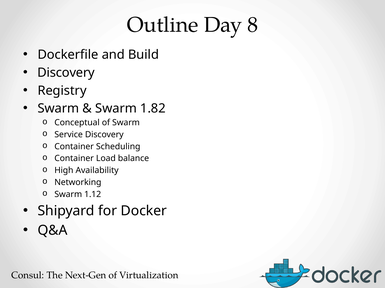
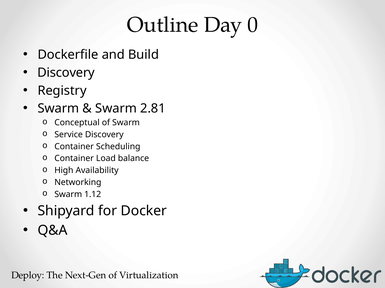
8: 8 -> 0 (253, 25)
1.82: 1.82 -> 2.81 (153, 109)
Consul: Consul -> Deploy (28, 276)
